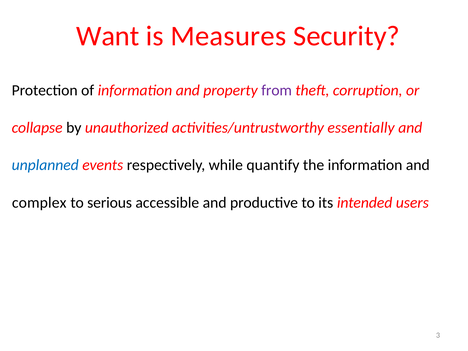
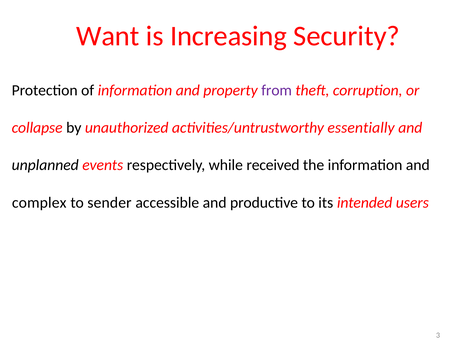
Measures: Measures -> Increasing (229, 36)
unplanned colour: blue -> black (45, 165)
quantify: quantify -> received (273, 165)
serious: serious -> sender (109, 203)
